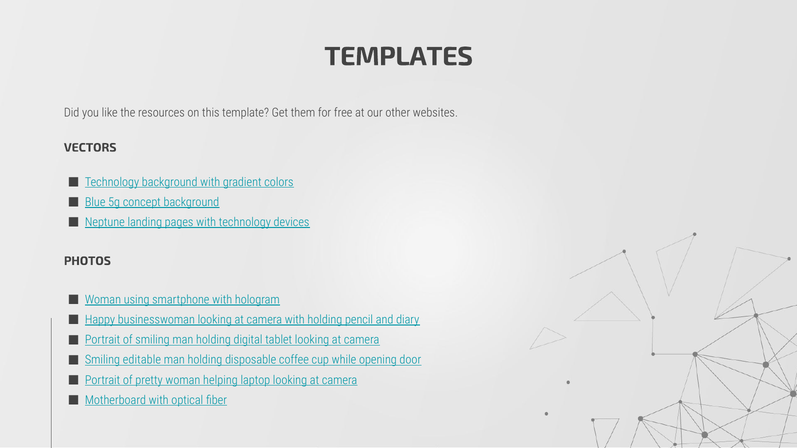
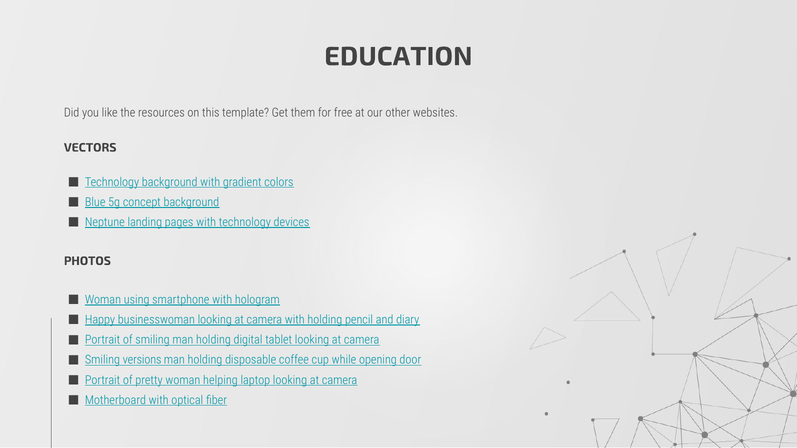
TEMPLATES: TEMPLATES -> EDUCATION (398, 57)
editable: editable -> versions (142, 360)
